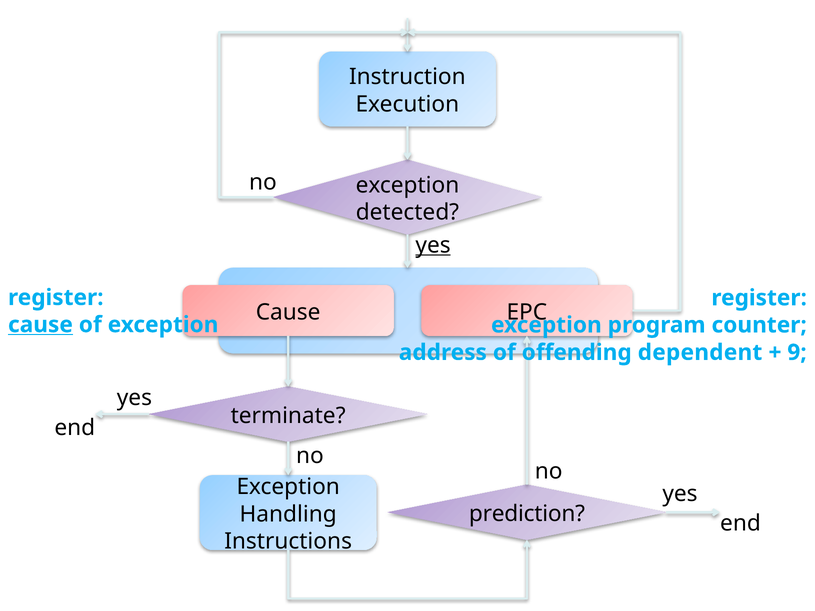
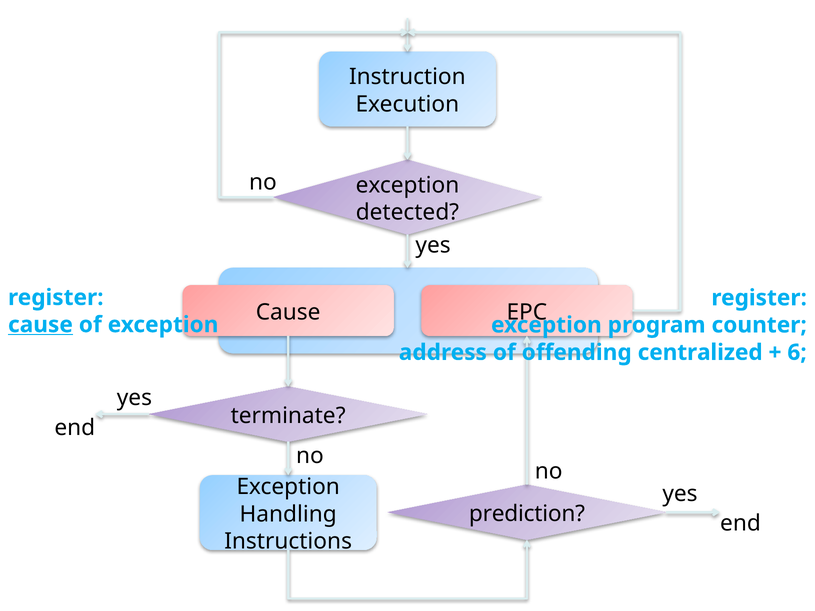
yes underline: present -> none (433, 245)
dependent: dependent -> centralized (700, 353)
9: 9 -> 6 (797, 353)
